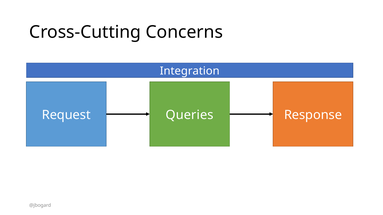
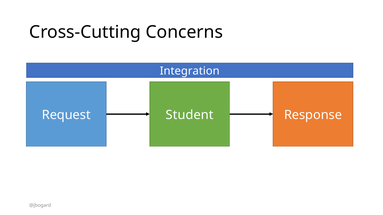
Queries: Queries -> Student (190, 115)
